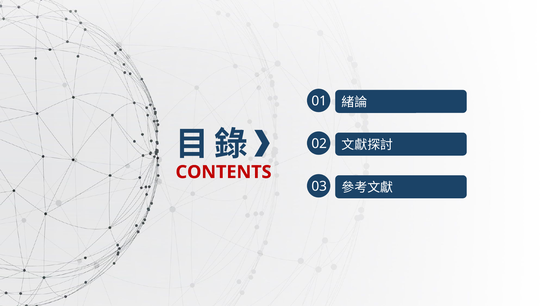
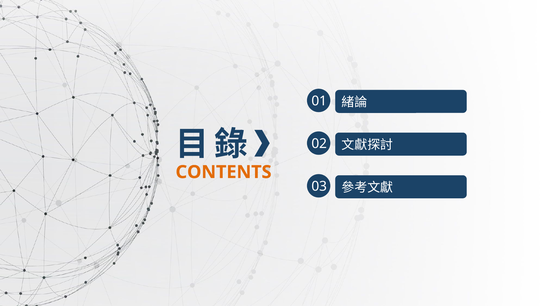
CONTENTS colour: red -> orange (224, 172)
